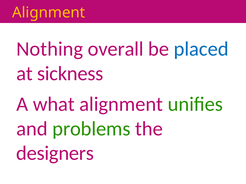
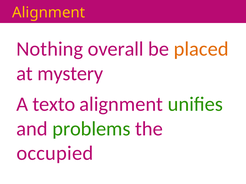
placed colour: blue -> orange (201, 49)
sickness: sickness -> mystery (70, 74)
what: what -> texto (54, 104)
designers: designers -> occupied (55, 154)
